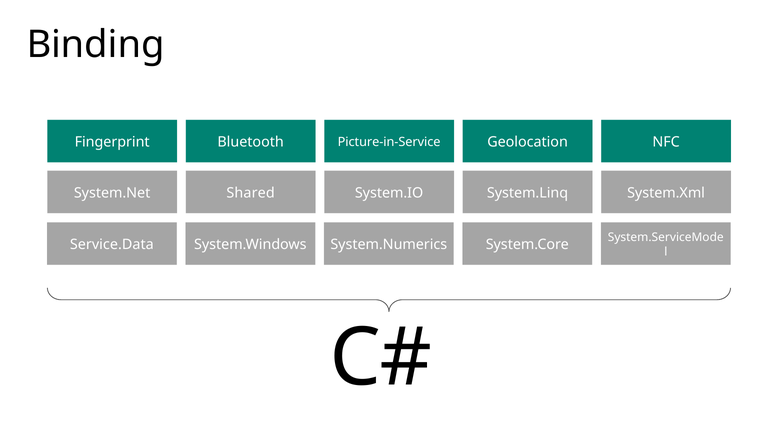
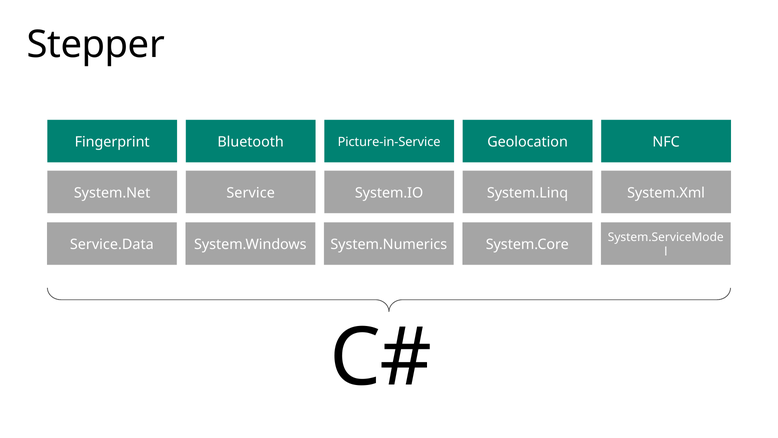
Binding: Binding -> Stepper (96, 45)
Shared: Shared -> Service (251, 193)
